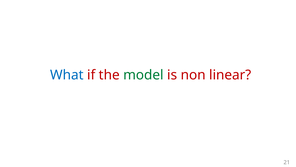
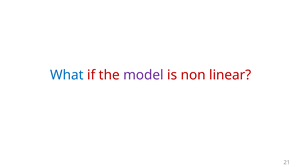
model colour: green -> purple (143, 75)
